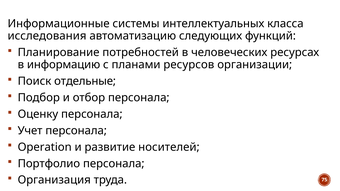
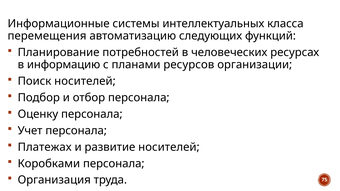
исследования: исследования -> перемещения (47, 36)
Поиск отдельные: отдельные -> носителей (85, 81)
Operation: Operation -> Платежах (45, 147)
Портфолио: Портфолио -> Коробками (49, 164)
